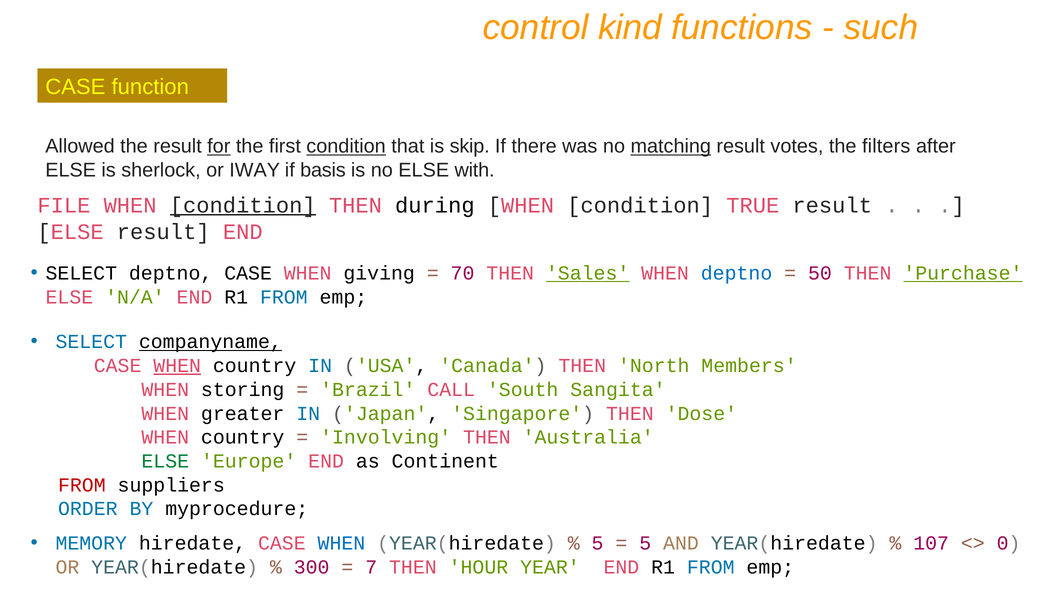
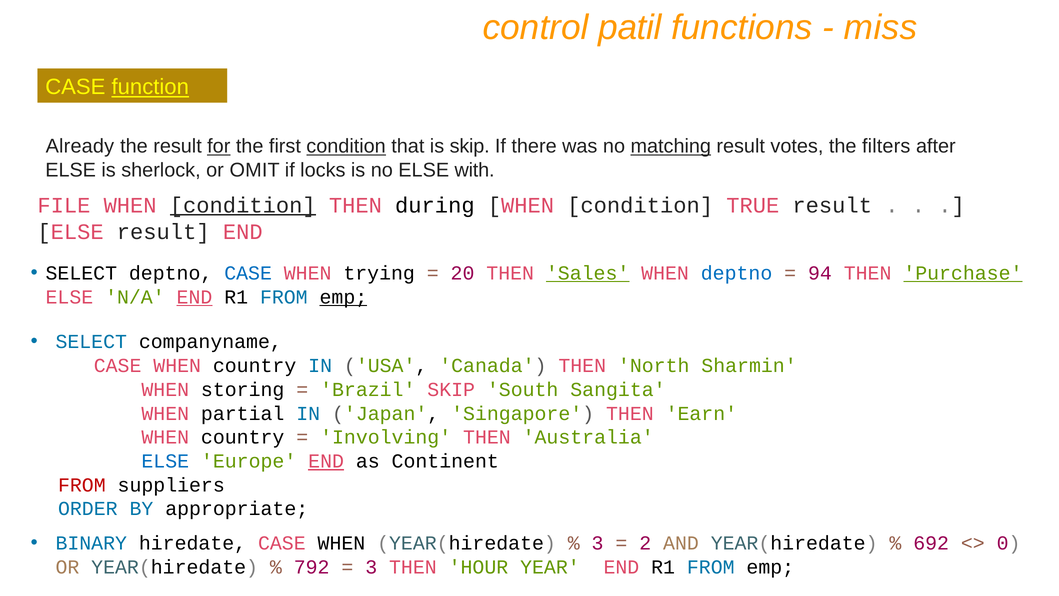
kind: kind -> patil (630, 28)
such: such -> miss (881, 28)
function underline: none -> present (150, 87)
Allowed: Allowed -> Already (80, 146)
IWAY: IWAY -> OMIT (255, 170)
basis: basis -> locks (323, 170)
CASE colour: black -> blue (248, 273)
giving: giving -> trying (379, 273)
70: 70 -> 20 (463, 273)
50: 50 -> 94 (820, 273)
END underline: none -> present (194, 297)
emp underline: none -> present (343, 297)
companyname underline: present -> none (210, 342)
WHEN underline: present -> none (177, 366)
Members: Members -> Sharmin (749, 366)
Brazil CALL: CALL -> SKIP (451, 389)
greater: greater -> partial (243, 413)
Dose: Dose -> Earn (701, 413)
ELSE colour: green -> blue (165, 461)
END underline: none -> present (326, 461)
myprocedure: myprocedure -> appropriate (237, 509)
MEMORY: MEMORY -> BINARY (91, 543)
WHEN colour: blue -> black (341, 543)
5: 5 -> 3 (598, 543)
5: 5 -> 2 (645, 543)
107: 107 -> 692 (931, 543)
300: 300 -> 792 (312, 567)
7: 7 -> 3 (371, 567)
